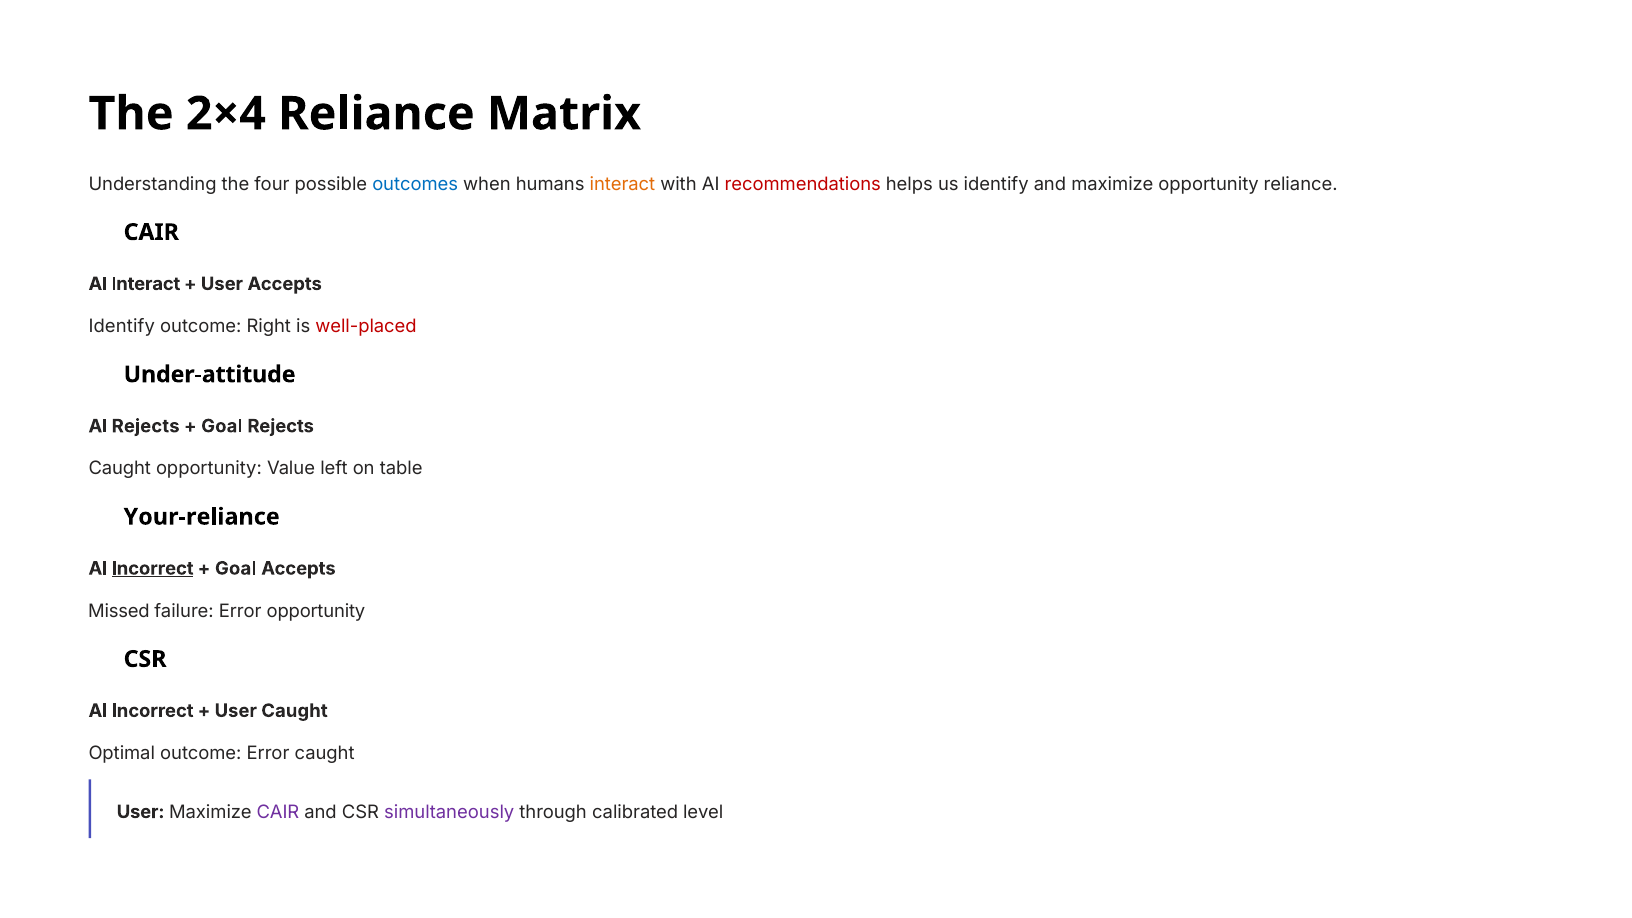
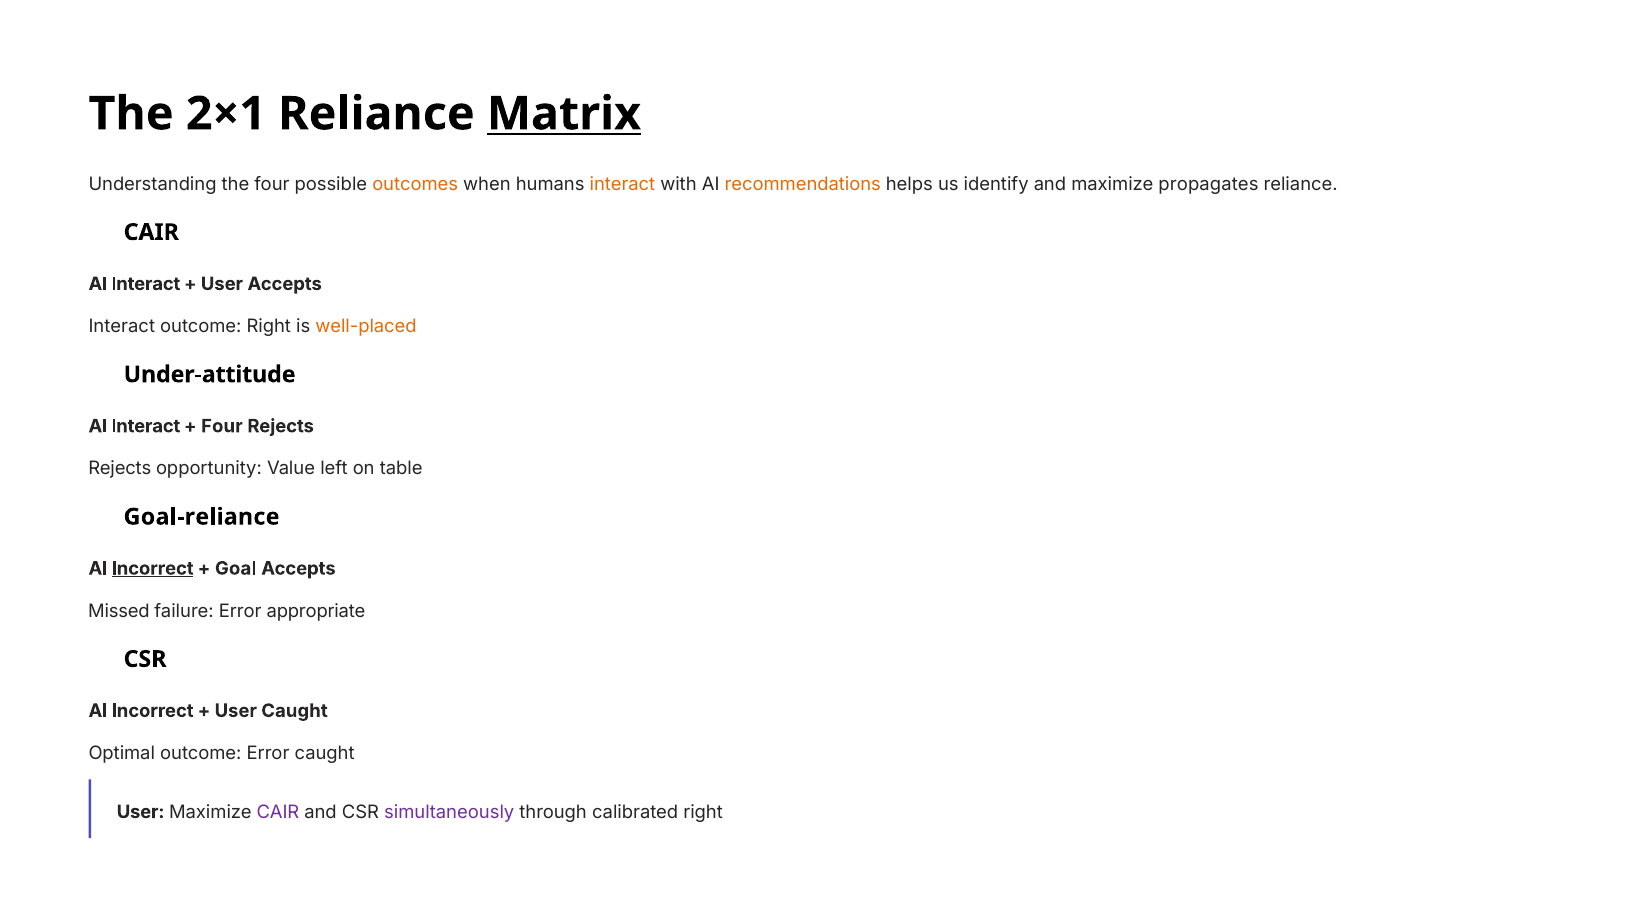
2×4: 2×4 -> 2×1 (226, 114)
Matrix underline: none -> present (564, 114)
outcomes colour: blue -> orange (415, 184)
recommendations colour: red -> orange (803, 184)
maximize opportunity: opportunity -> propagates (1208, 184)
Identify: Identify -> Interact (122, 326)
well-placed colour: red -> orange (366, 326)
Rejects: Rejects -> Interact (146, 426)
Goal: Goal -> Four (222, 426)
Caught: Caught -> Rejects (120, 469)
Your-reliance: Your-reliance -> Goal-reliance (202, 517)
Error opportunity: opportunity -> appropriate (316, 611)
calibrated level: level -> right (703, 812)
